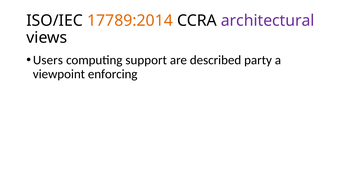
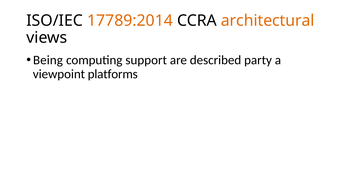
architectural colour: purple -> orange (268, 21)
Users: Users -> Being (48, 60)
enforcing: enforcing -> platforms (113, 74)
